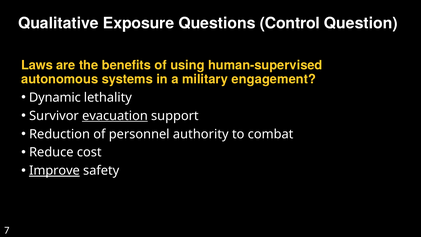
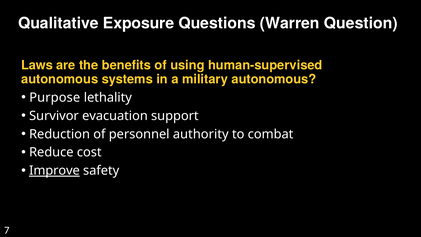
Control: Control -> Warren (290, 23)
military engagement: engagement -> autonomous (274, 79)
Dynamic: Dynamic -> Purpose (55, 97)
evacuation underline: present -> none (115, 116)
